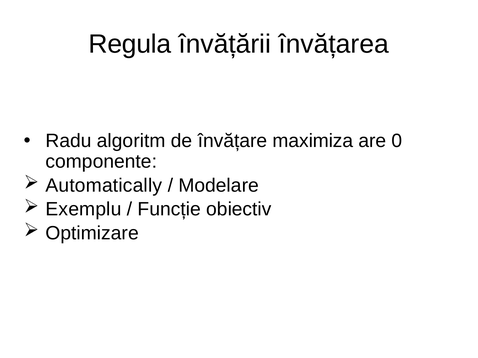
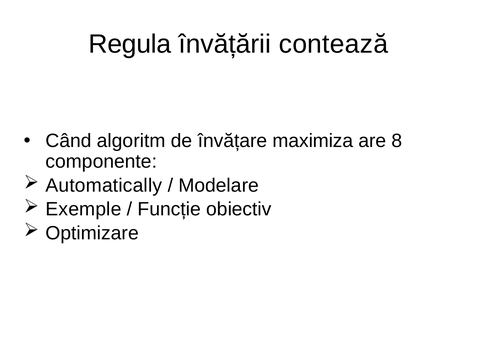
învățarea: învățarea -> contează (333, 44)
Radu: Radu -> Când (69, 141)
0: 0 -> 8 (397, 141)
Exemplu: Exemplu -> Exemple (84, 209)
